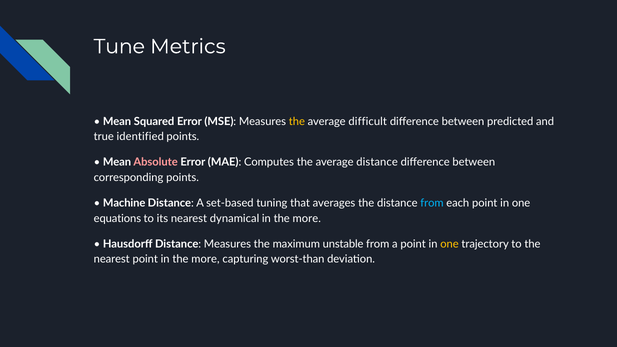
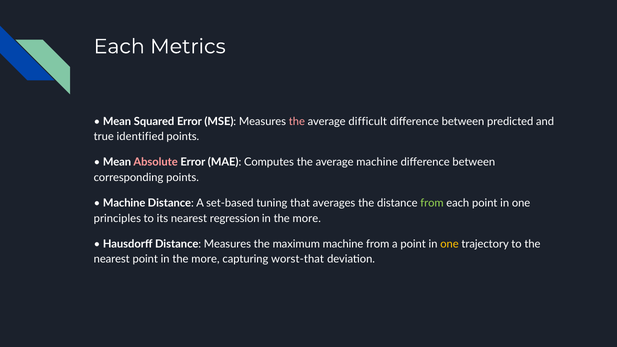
Tune: Tune -> Each (119, 47)
the colour: yellow -> pink (297, 121)
average distance: distance -> machine (377, 162)
from colour: light blue -> light green (432, 203)
equations: equations -> principles (117, 218)
dynamical: dynamical -> regression (235, 218)
maximum unstable: unstable -> machine (343, 244)
worst-than: worst-than -> worst-that (298, 259)
